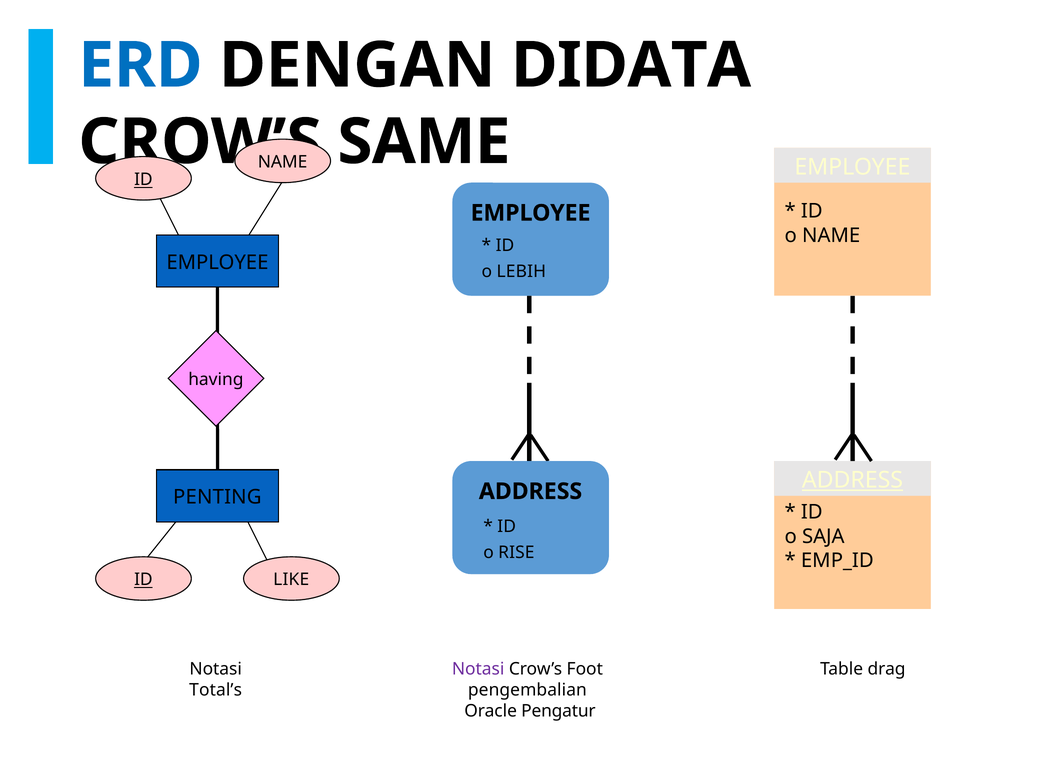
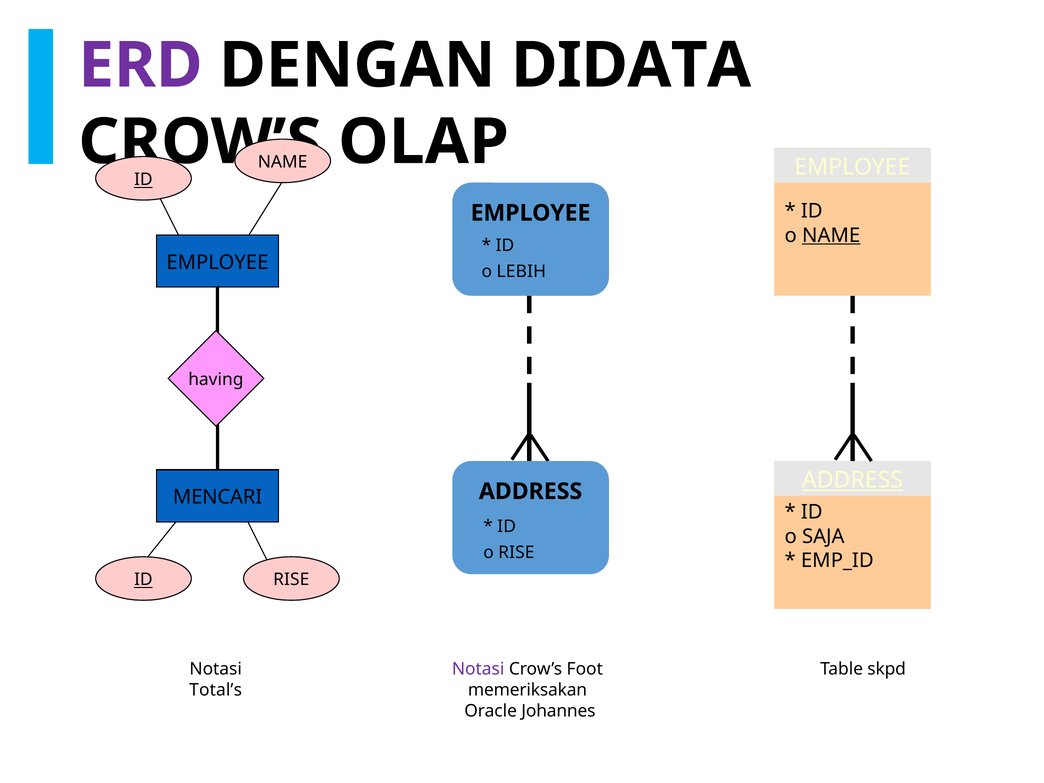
ERD colour: blue -> purple (140, 66)
SAME: SAME -> OLAP (424, 142)
NAME underline: none -> present (831, 235)
PENTING: PENTING -> MENCARI (218, 497)
ID LIKE: LIKE -> RISE (291, 580)
drag: drag -> skpd (887, 669)
pengembalian: pengembalian -> memeriksakan (528, 690)
Pengatur: Pengatur -> Johannes (558, 711)
